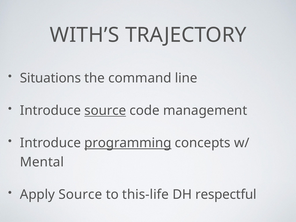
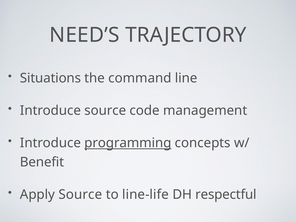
WITH’S: WITH’S -> NEED’S (84, 35)
source underline: present -> none (105, 111)
Mental: Mental -> Benefit (42, 162)
this-life: this-life -> line-life (146, 195)
